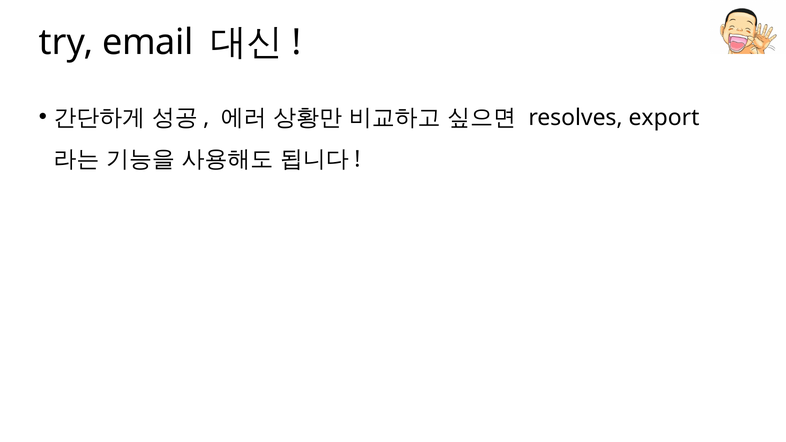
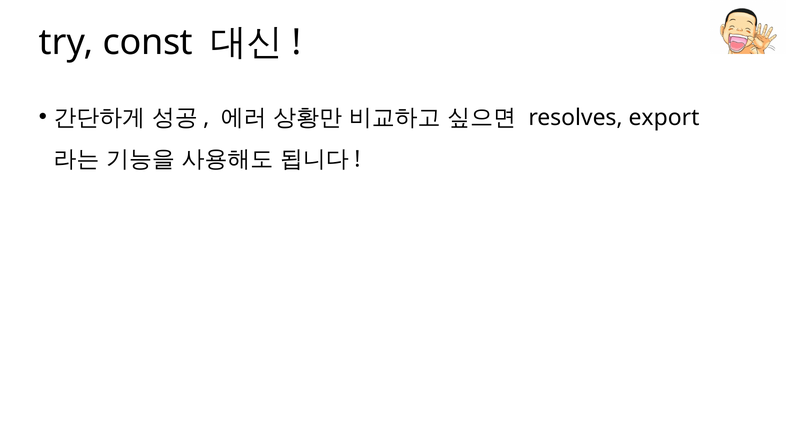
email: email -> const (148, 42)
